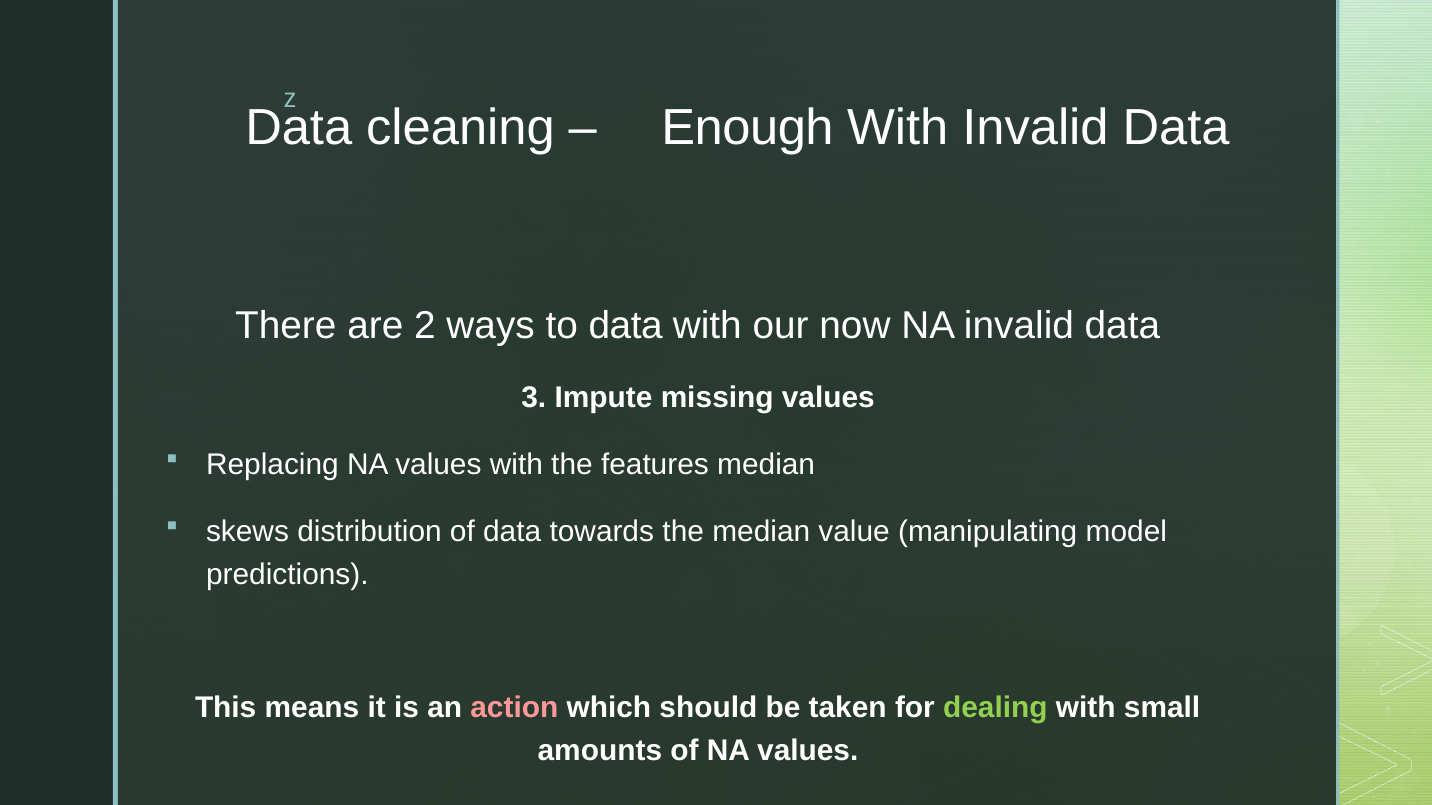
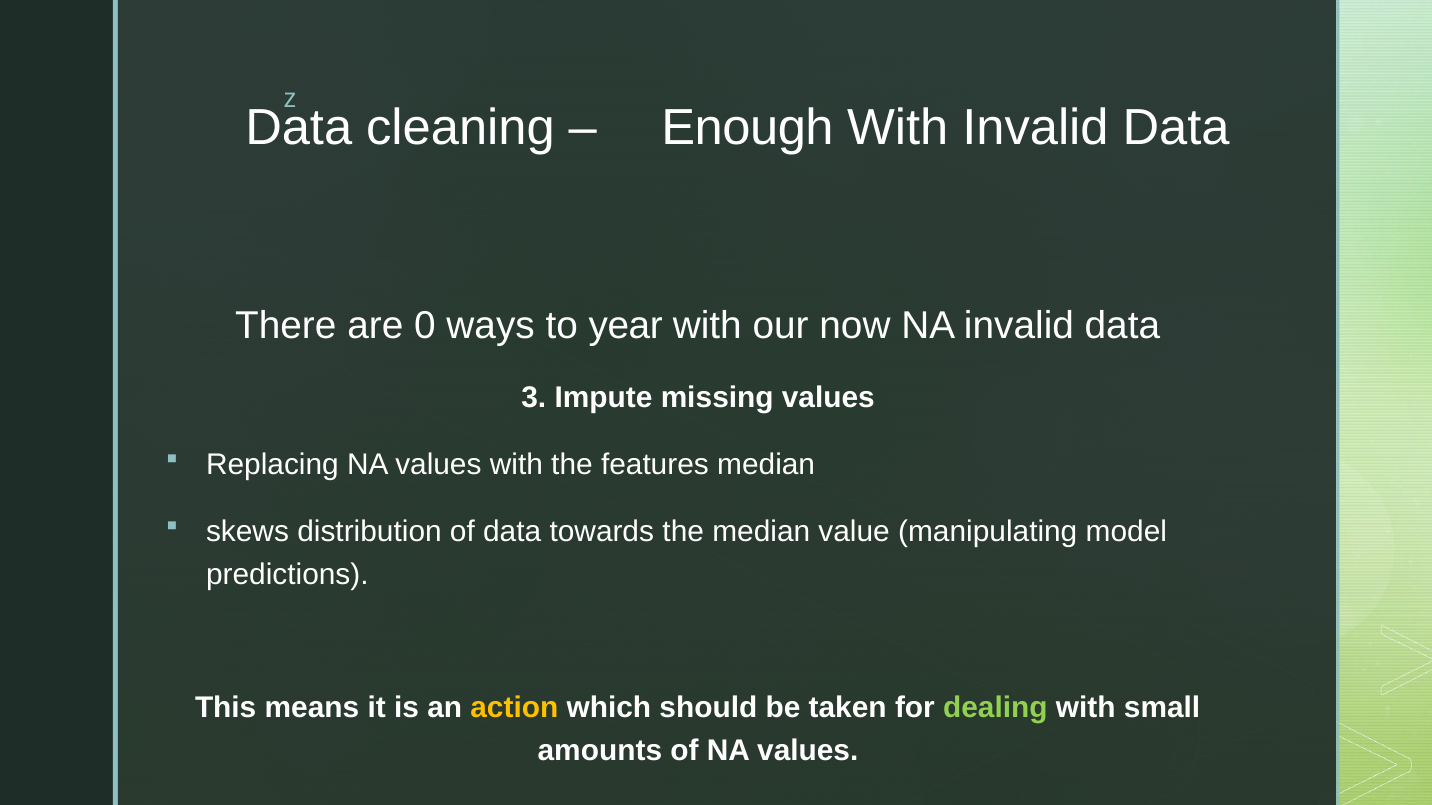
2: 2 -> 0 (425, 326)
to data: data -> year (626, 326)
action colour: pink -> yellow (514, 708)
